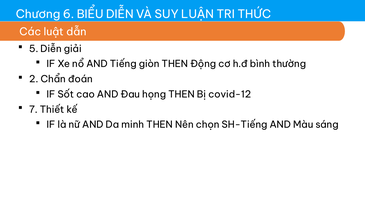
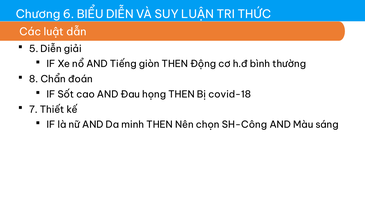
2: 2 -> 8 (34, 79)
covid-12: covid-12 -> covid-18 (230, 95)
SH-Tiếng: SH-Tiếng -> SH-Công (244, 125)
